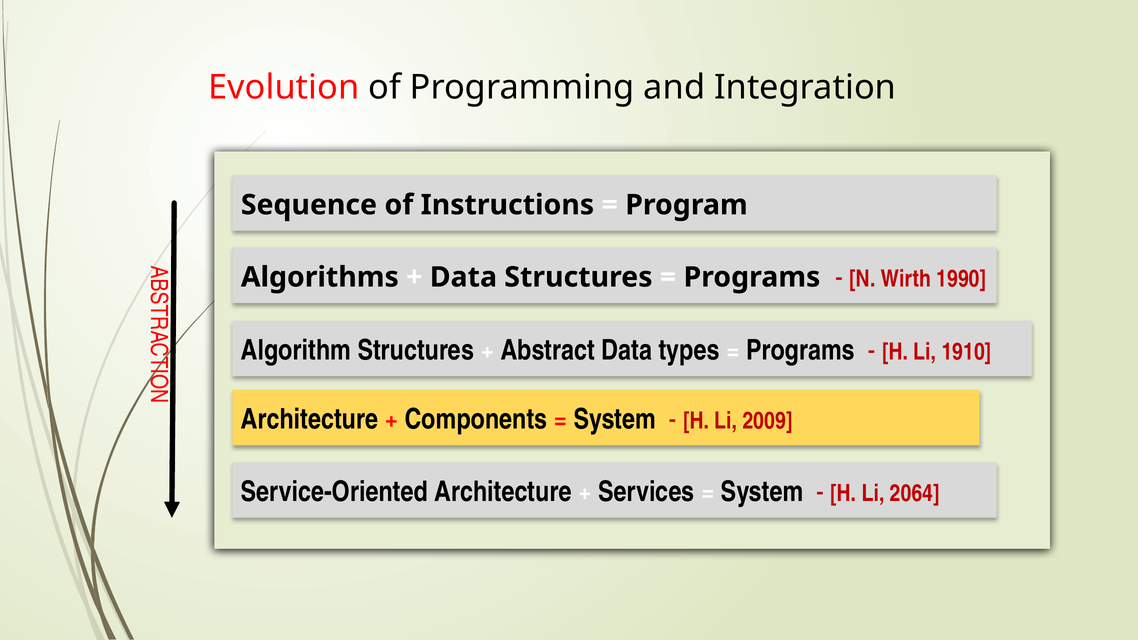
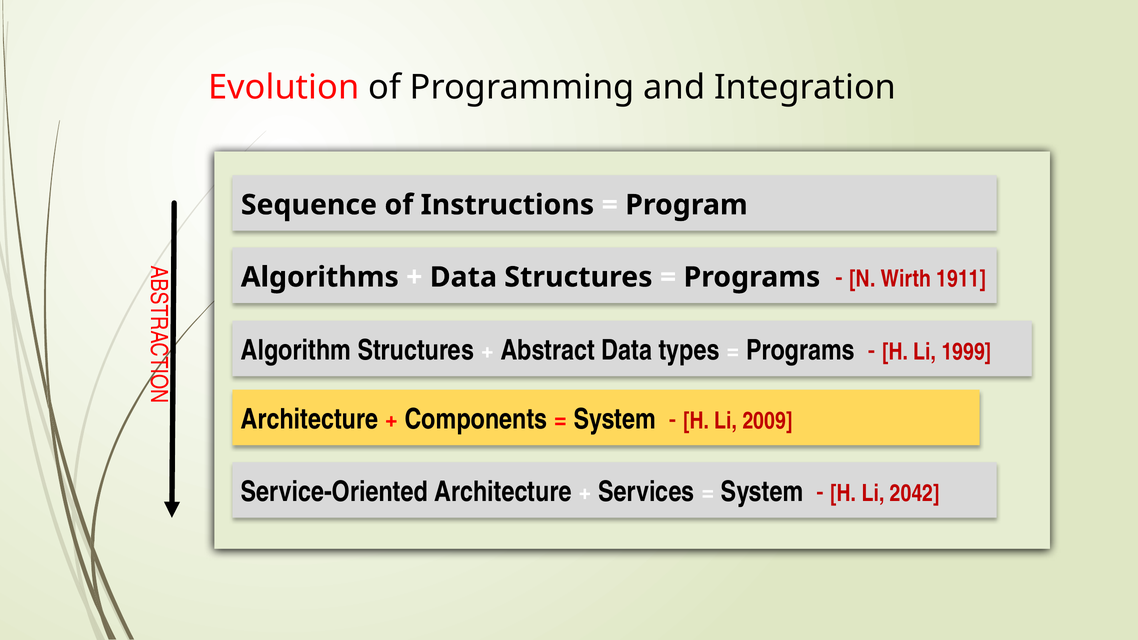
1990: 1990 -> 1911 (961, 279)
1910: 1910 -> 1999 (967, 352)
2064: 2064 -> 2042 (915, 494)
